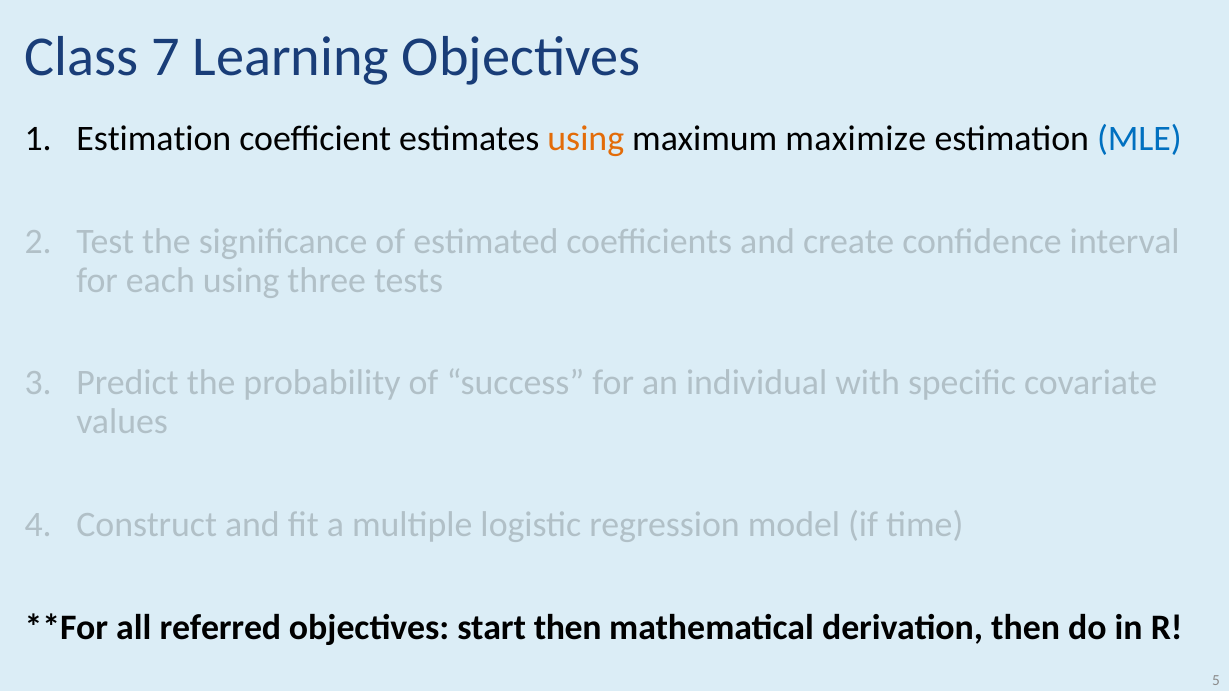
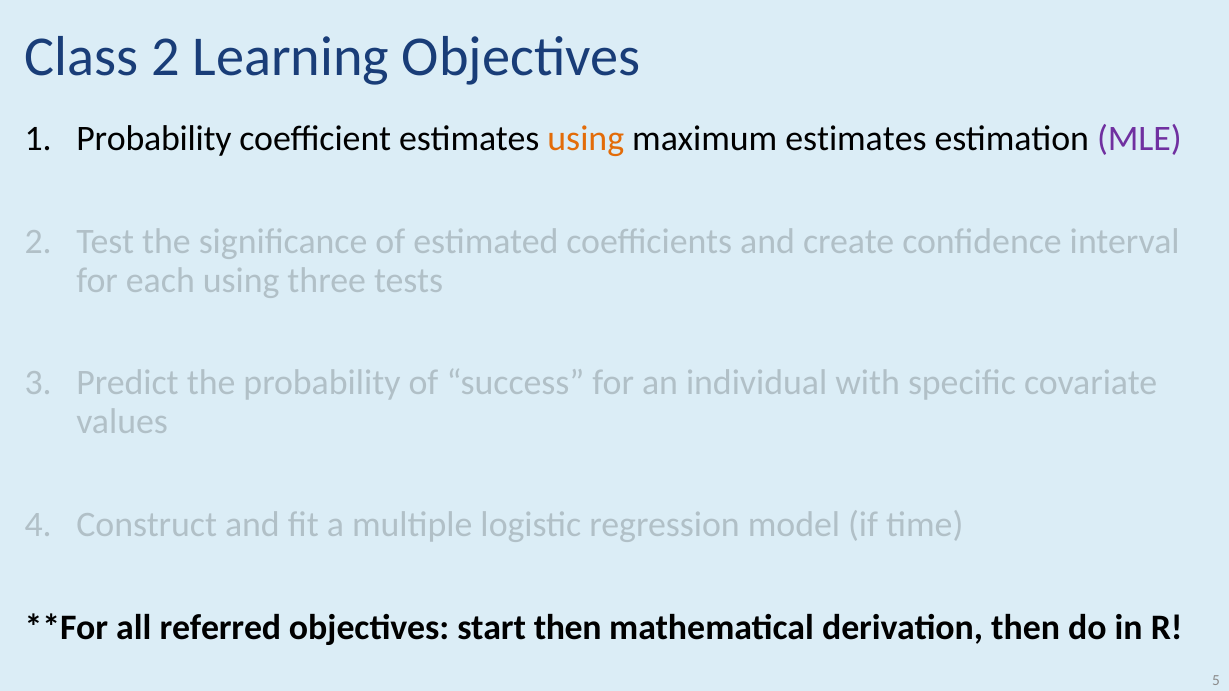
Class 7: 7 -> 2 (165, 57)
Estimation: Estimation -> Probability (154, 139)
maximum maximize: maximize -> estimates (856, 139)
MLE colour: blue -> purple (1139, 139)
